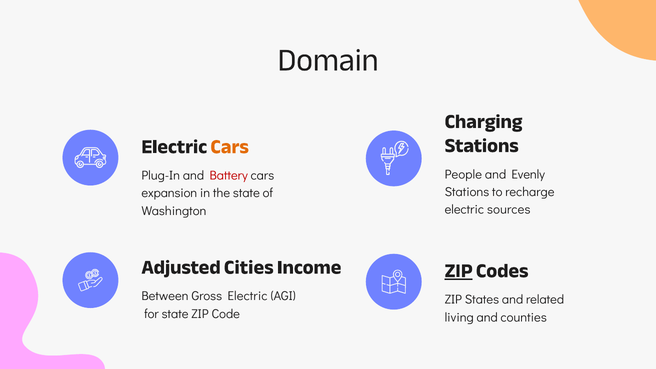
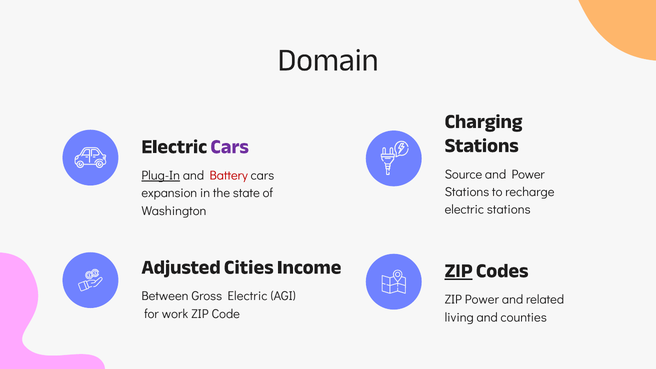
Cars colour: orange -> purple (230, 147)
People: People -> Source (463, 175)
and Evenly: Evenly -> Power (528, 175)
Plug-In underline: none -> present (161, 176)
electric sources: sources -> stations (509, 210)
ZIP States: States -> Power (482, 300)
for state: state -> work (175, 314)
